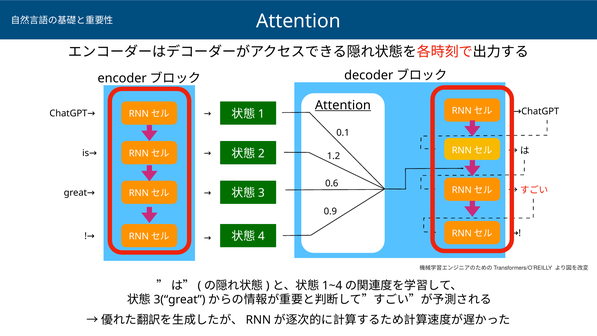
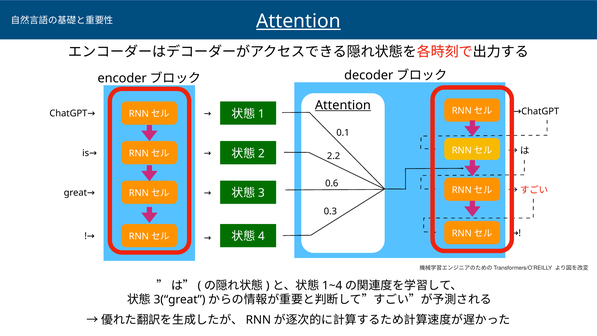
Attention underline: none -> present (298, 21)
1.2: 1.2 -> 2.2 (334, 156)
0.9: 0.9 -> 0.3 (330, 211)
